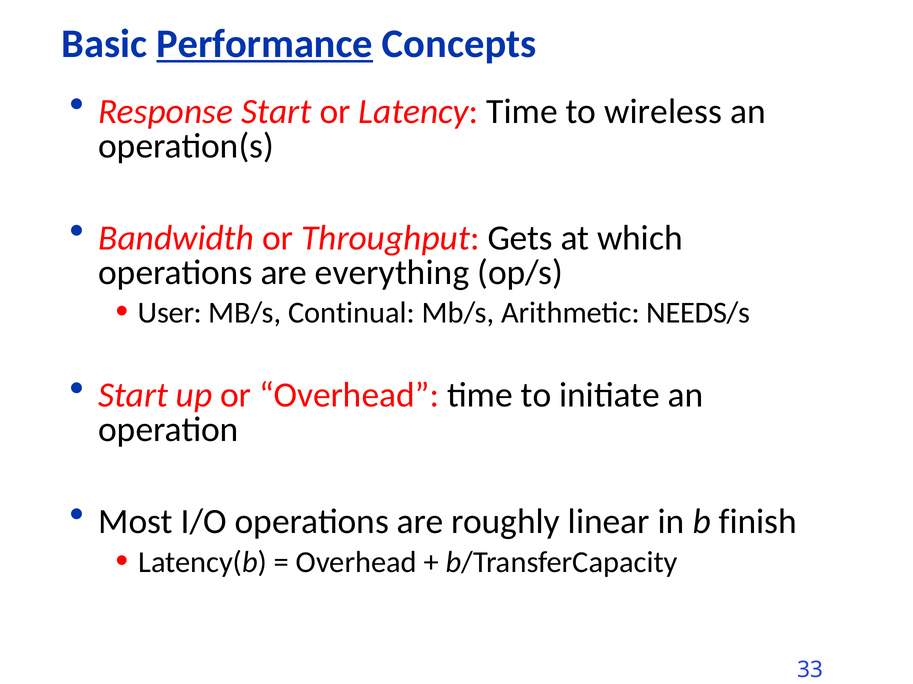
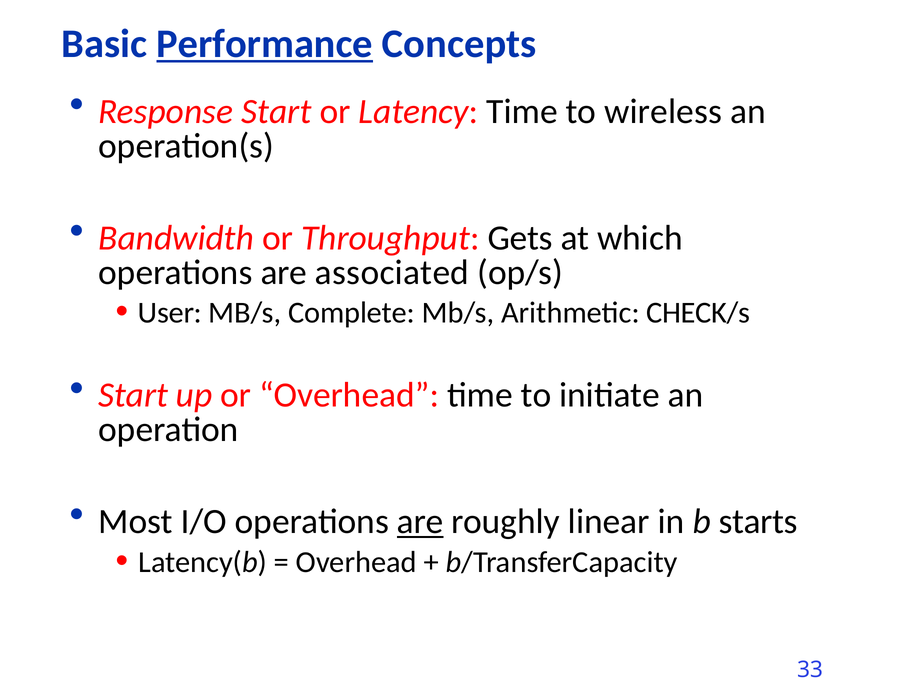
everything: everything -> associated (392, 273)
Continual: Continual -> Complete (352, 313)
NEEDS/s: NEEDS/s -> CHECK/s (698, 313)
are underline: none -> present (420, 522)
finish: finish -> starts (758, 522)
